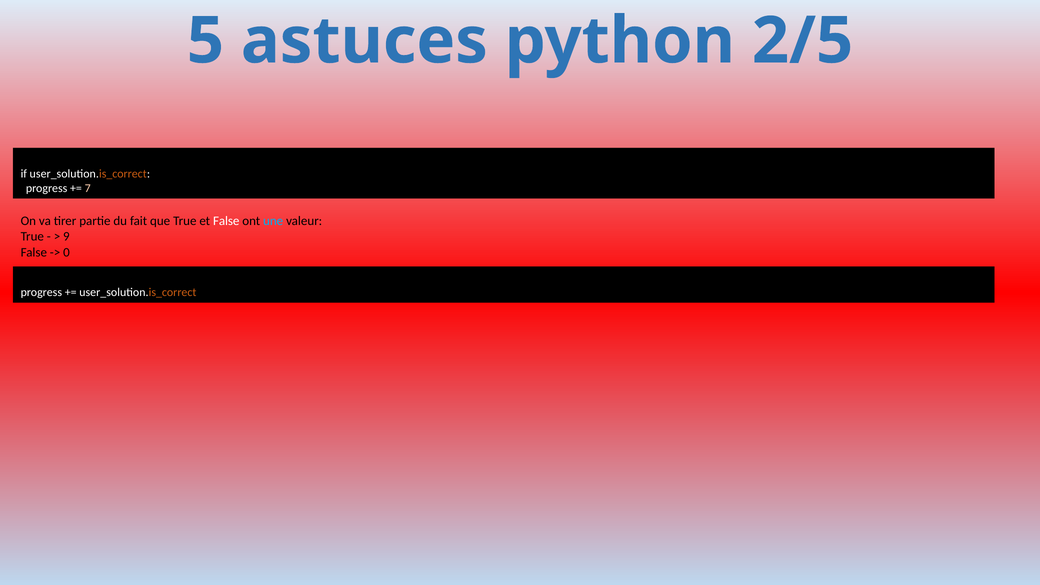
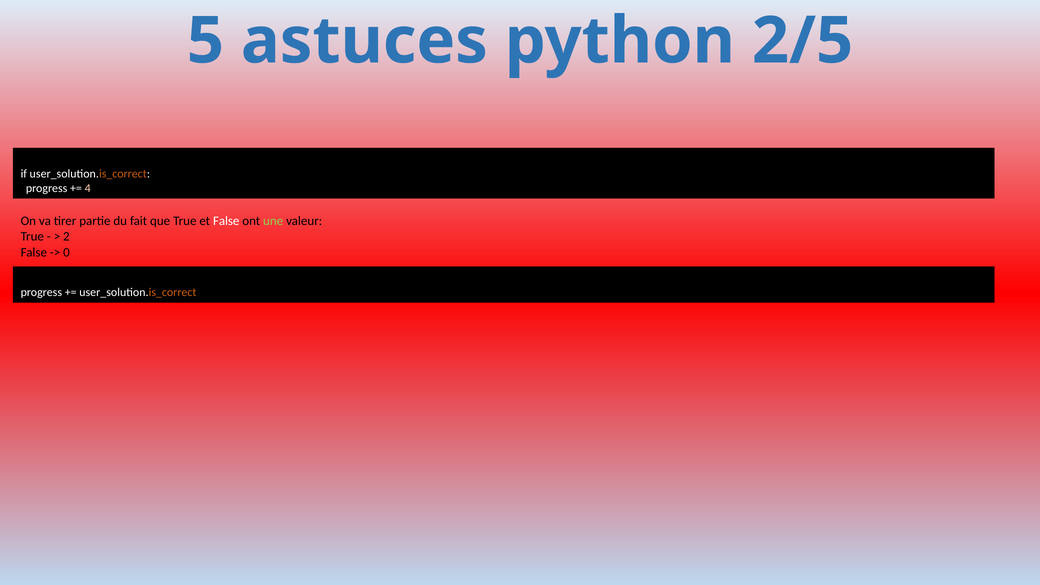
7: 7 -> 4 (88, 188)
une colour: light blue -> light green (273, 221)
9: 9 -> 2 (66, 237)
